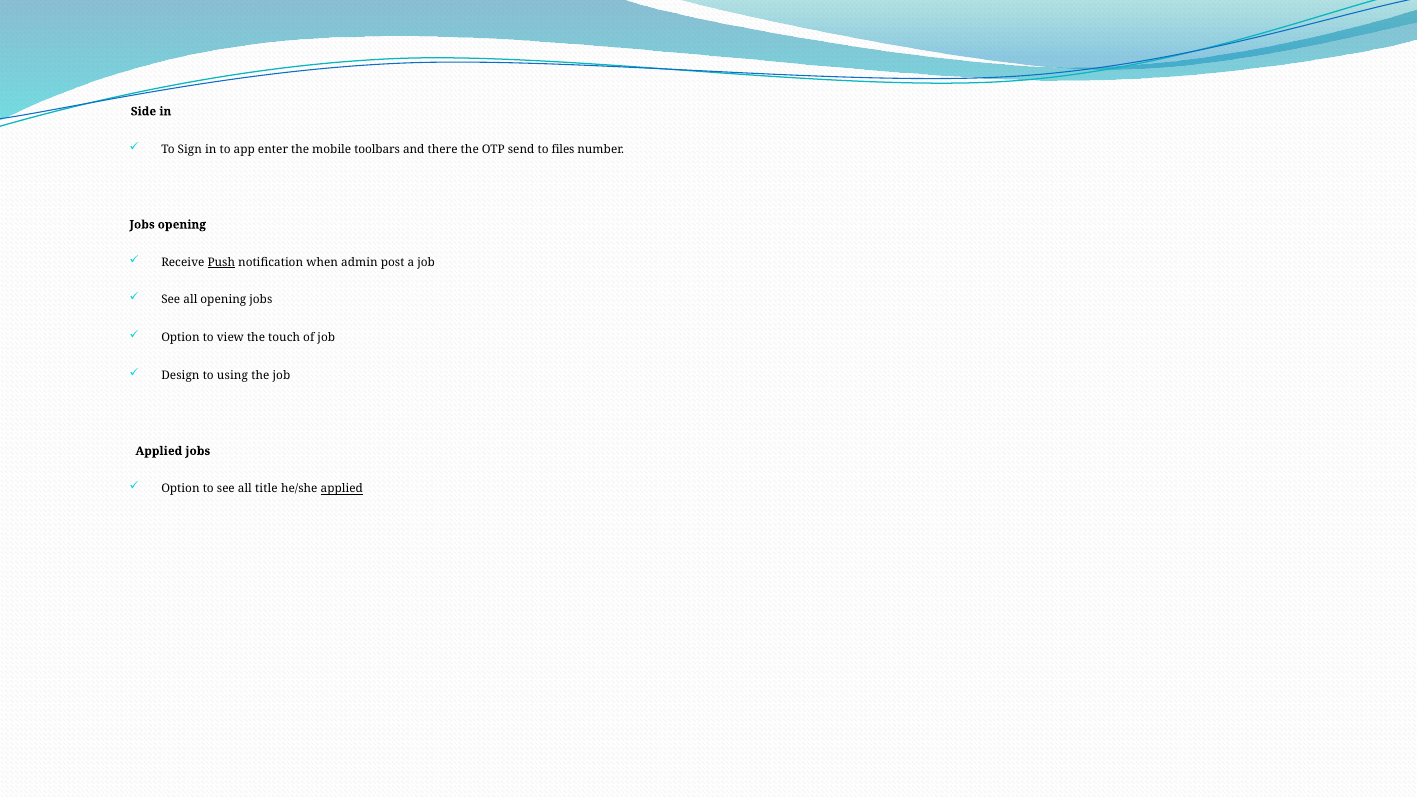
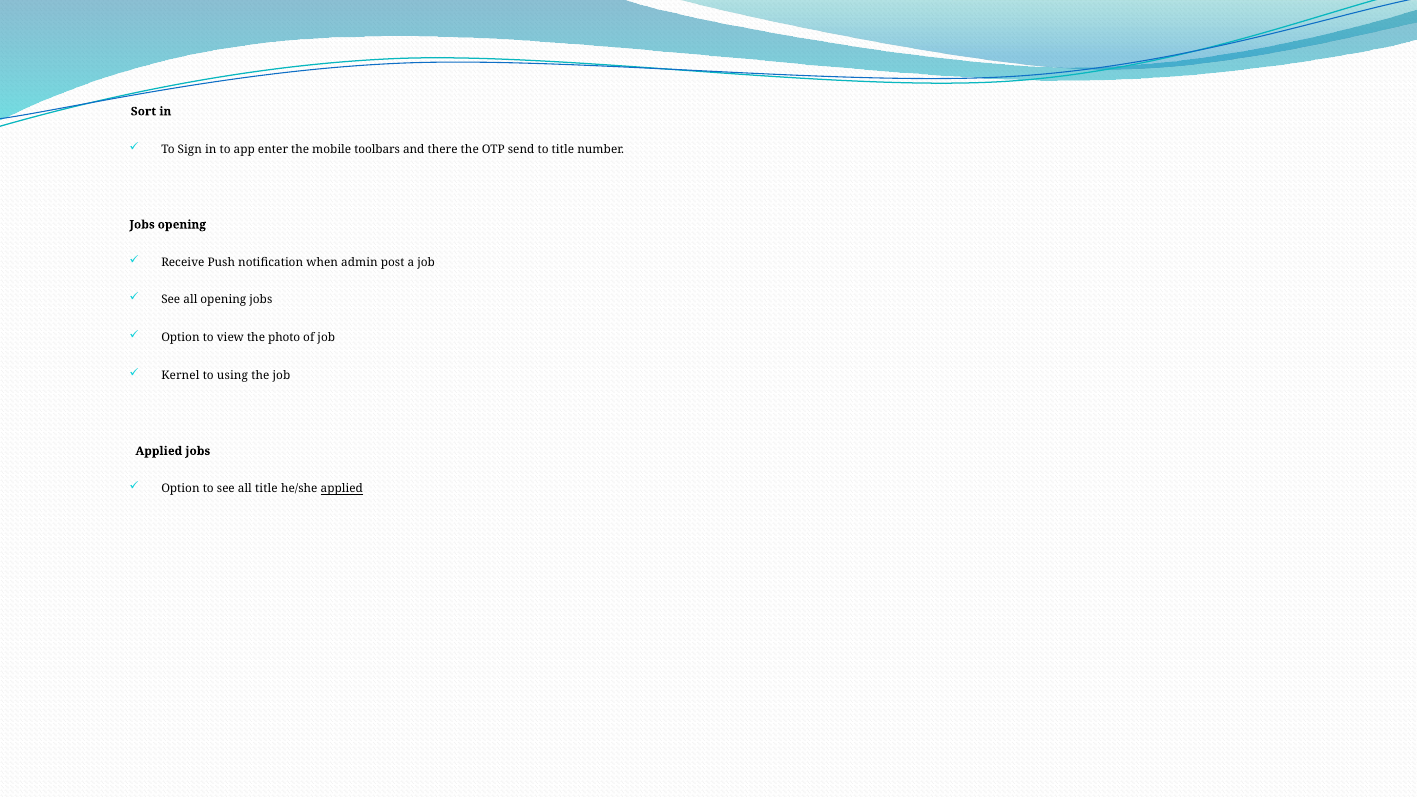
Side: Side -> Sort (143, 111)
to files: files -> title (563, 149)
Push underline: present -> none (221, 262)
touch: touch -> photo (284, 338)
Design: Design -> Kernel (180, 376)
